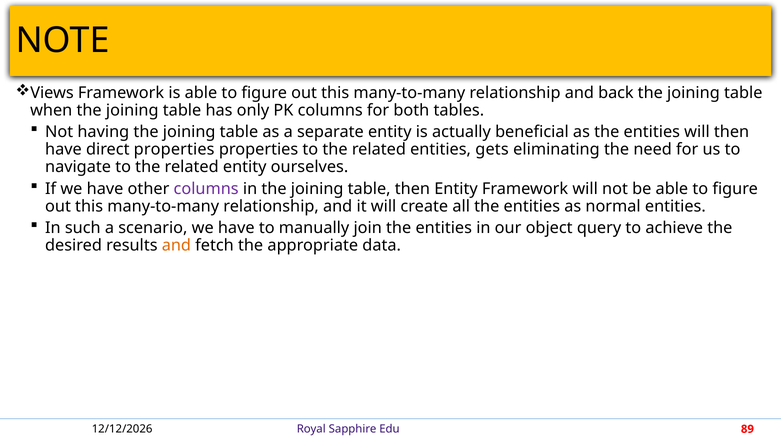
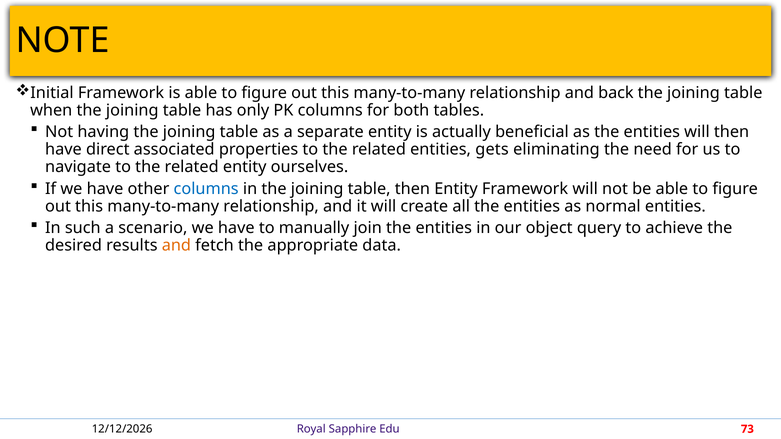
Views: Views -> Initial (52, 93)
direct properties: properties -> associated (174, 150)
columns colour: purple -> blue (206, 189)
89: 89 -> 73 (747, 429)
